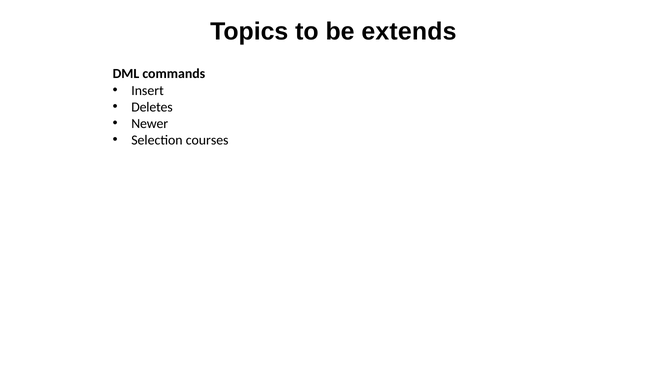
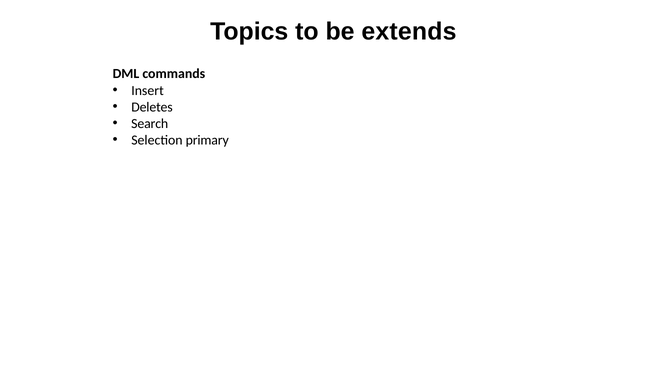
Newer: Newer -> Search (150, 124)
courses: courses -> primary (207, 140)
